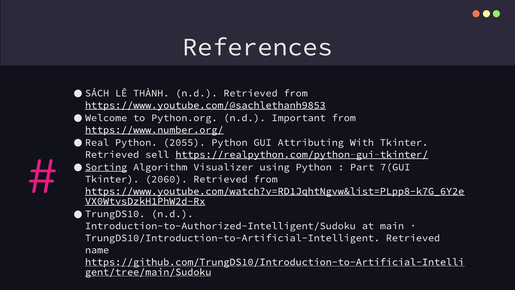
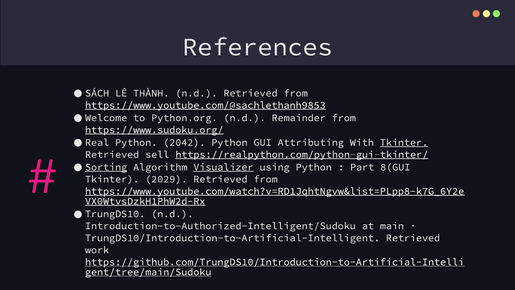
Important: Important -> Remainder (299, 118)
https://www.number.org/: https://www.number.org/ -> https://www.sudoku.org/ (154, 130)
2055: 2055 -> 2042 (184, 142)
Tkinter underline: none -> present (404, 142)
Visualizer underline: none -> present (223, 167)
7(GUI: 7(GUI -> 8(GUI (395, 167)
2060: 2060 -> 2029 (166, 179)
name: name -> work (97, 250)
